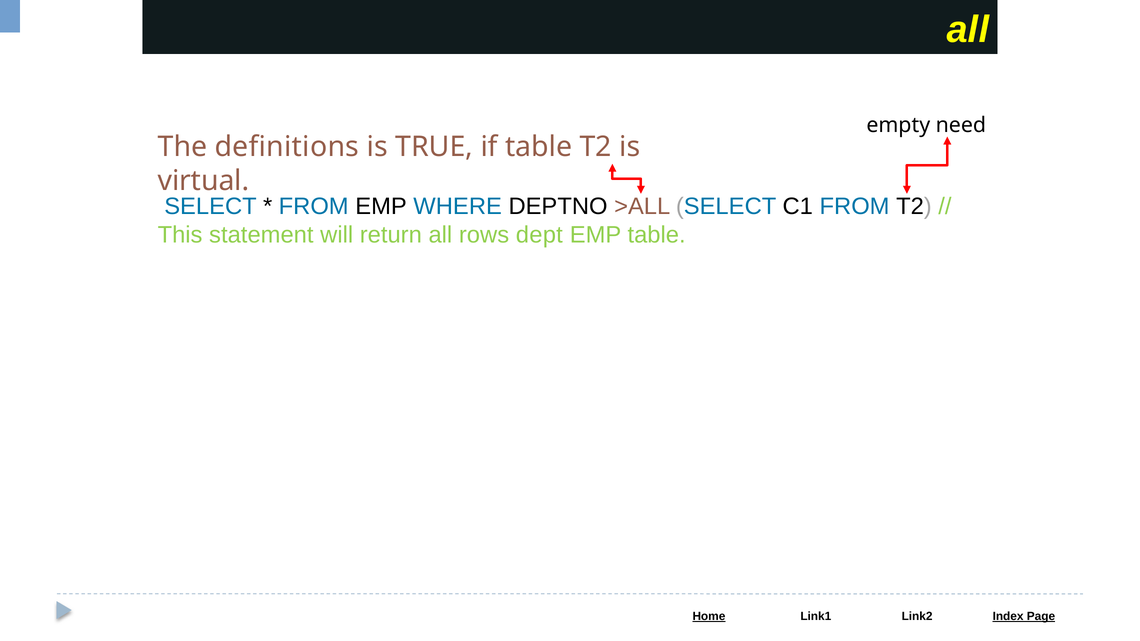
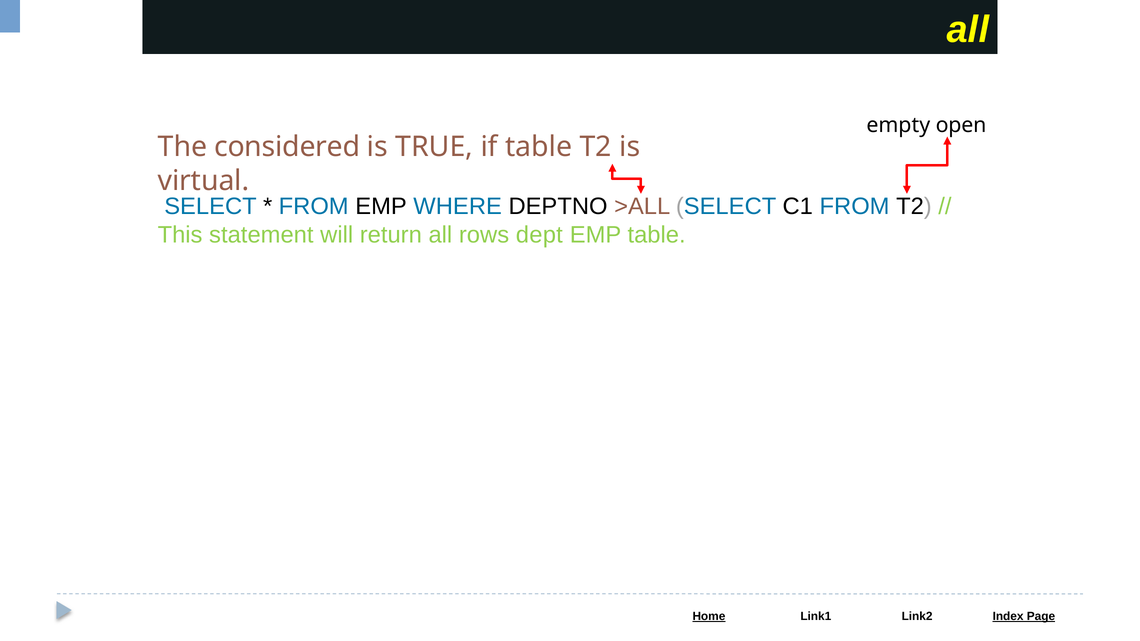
need: need -> open (961, 125)
definitions: definitions -> considered (287, 147)
